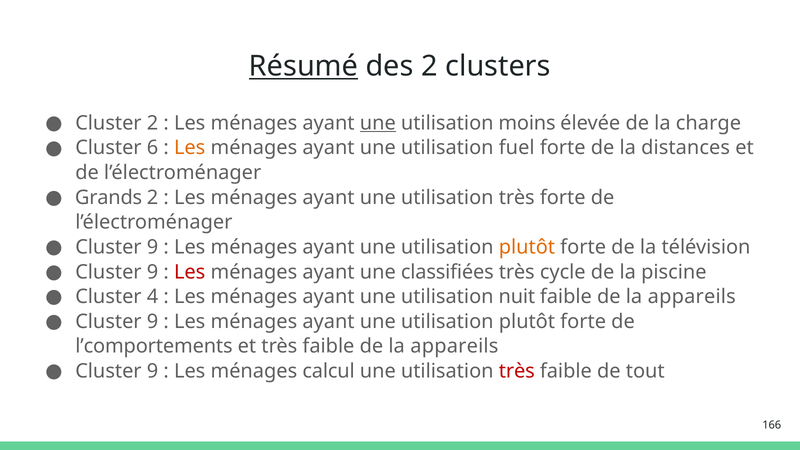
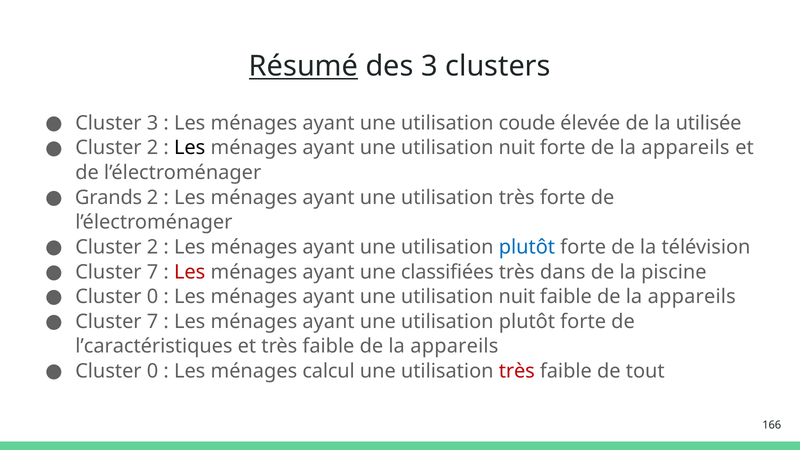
des 2: 2 -> 3 (429, 66)
Cluster 2: 2 -> 3 (153, 123)
une underline: present -> none (378, 123)
moins: moins -> coude (527, 123)
charge: charge -> utilisée (709, 123)
6: 6 -> 2 (153, 148)
Les colour: orange -> black (190, 148)
fuel: fuel -> nuit (517, 148)
forte de la distances: distances -> appareils (686, 148)
9: 9 -> 2 (153, 247)
plutôt colour: orange -> blue (527, 247)
9: 9 -> 7 (153, 272)
cycle: cycle -> dans (563, 272)
4: 4 -> 0 (153, 297)
9: 9 -> 7 (153, 322)
l’comportements: l’comportements -> l’caractéristiques (154, 346)
9: 9 -> 0 (153, 371)
